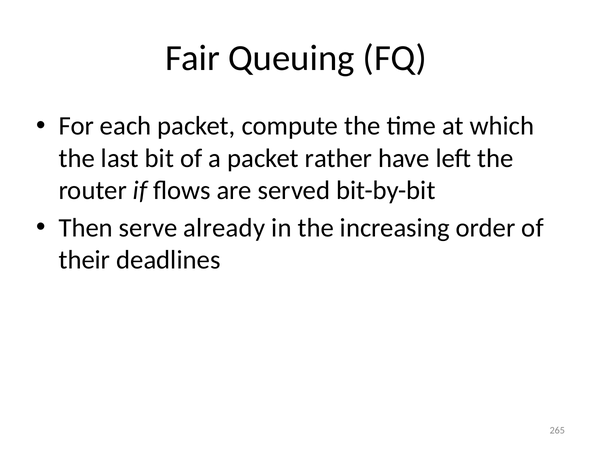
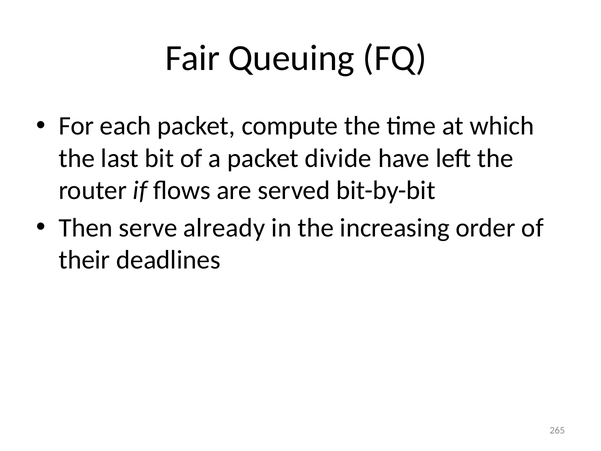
rather: rather -> divide (338, 158)
